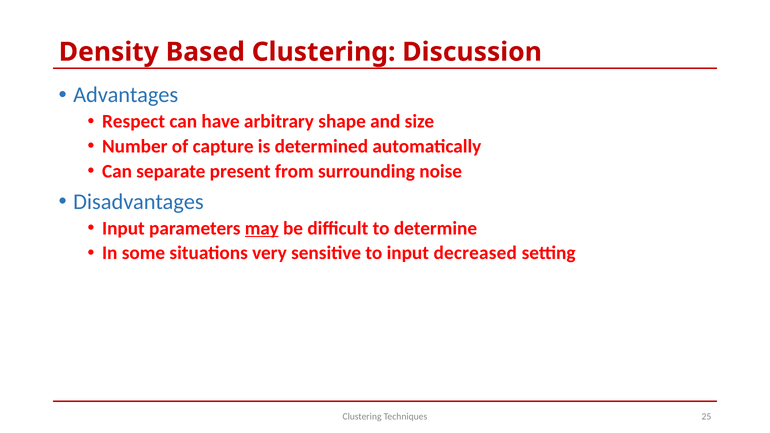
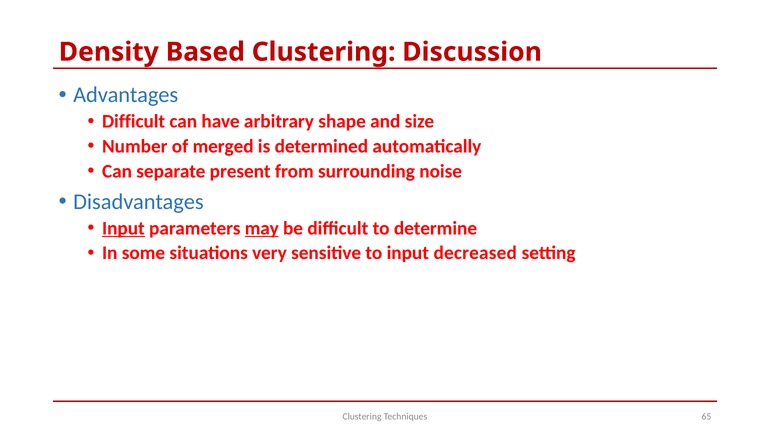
Respect: Respect -> Difficult (134, 122)
capture: capture -> merged (223, 146)
Input underline: none -> present (123, 228)
25: 25 -> 65 (706, 417)
